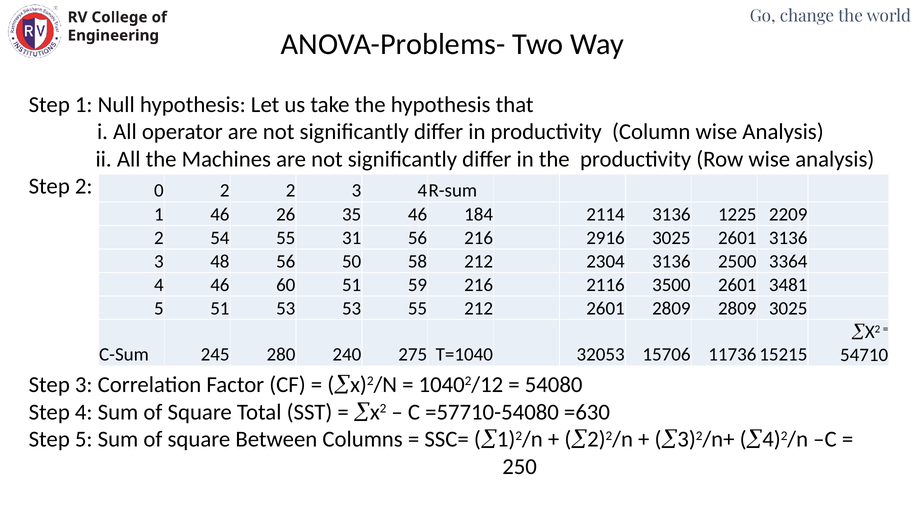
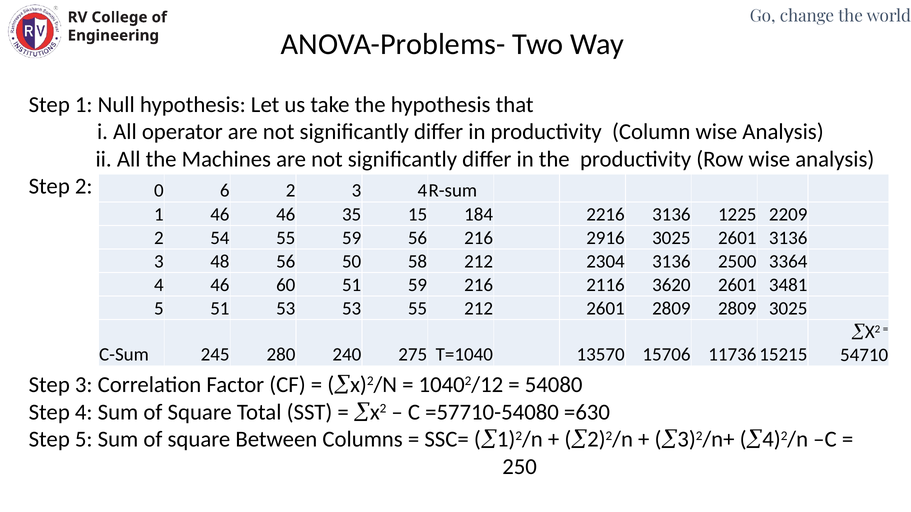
0 2: 2 -> 6 (225, 191)
46 26: 26 -> 46 (286, 215)
35 46: 46 -> 15 (418, 215)
2114: 2114 -> 2216 (605, 215)
55 31: 31 -> 59 (352, 238)
3500: 3500 -> 3620 (671, 285)
32053: 32053 -> 13570 (601, 355)
